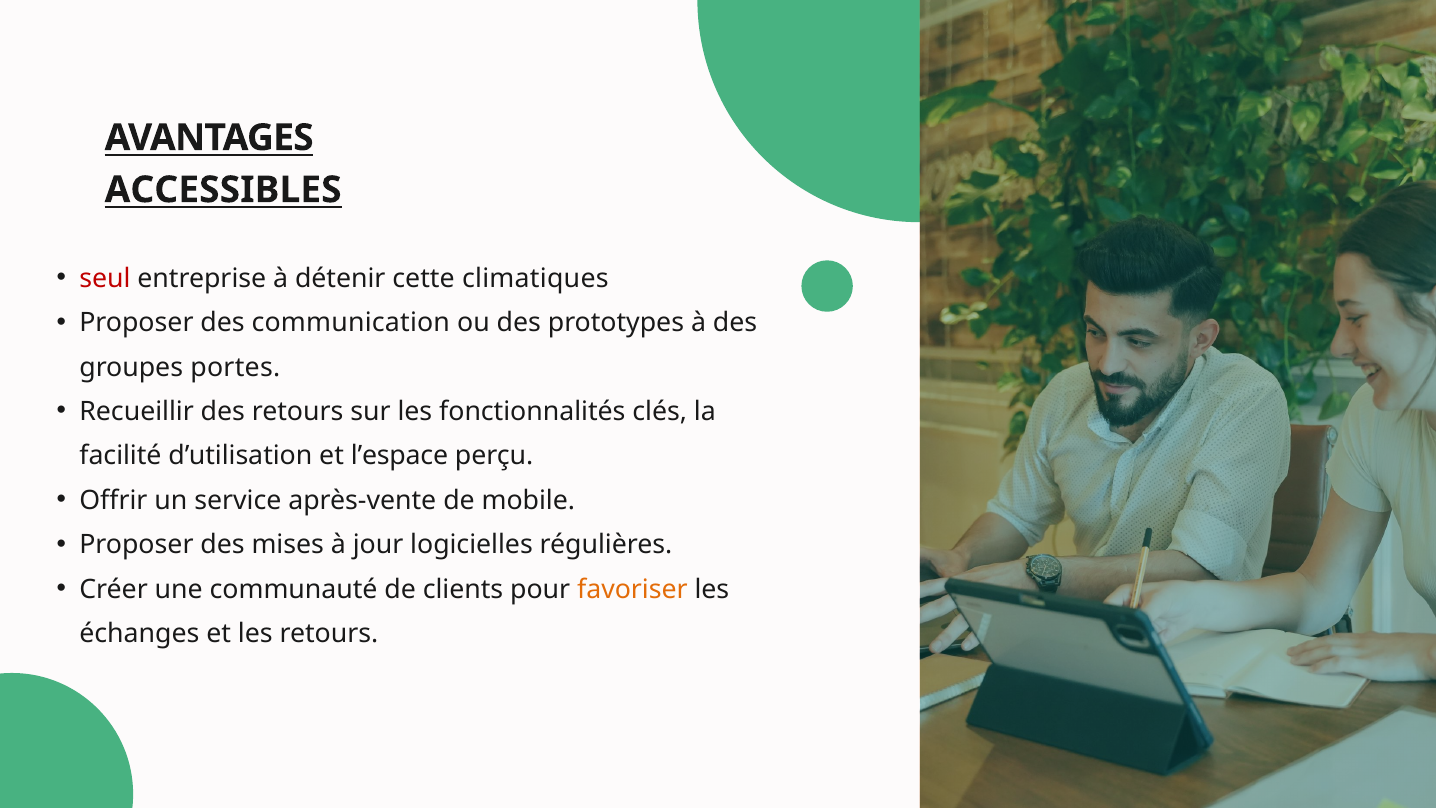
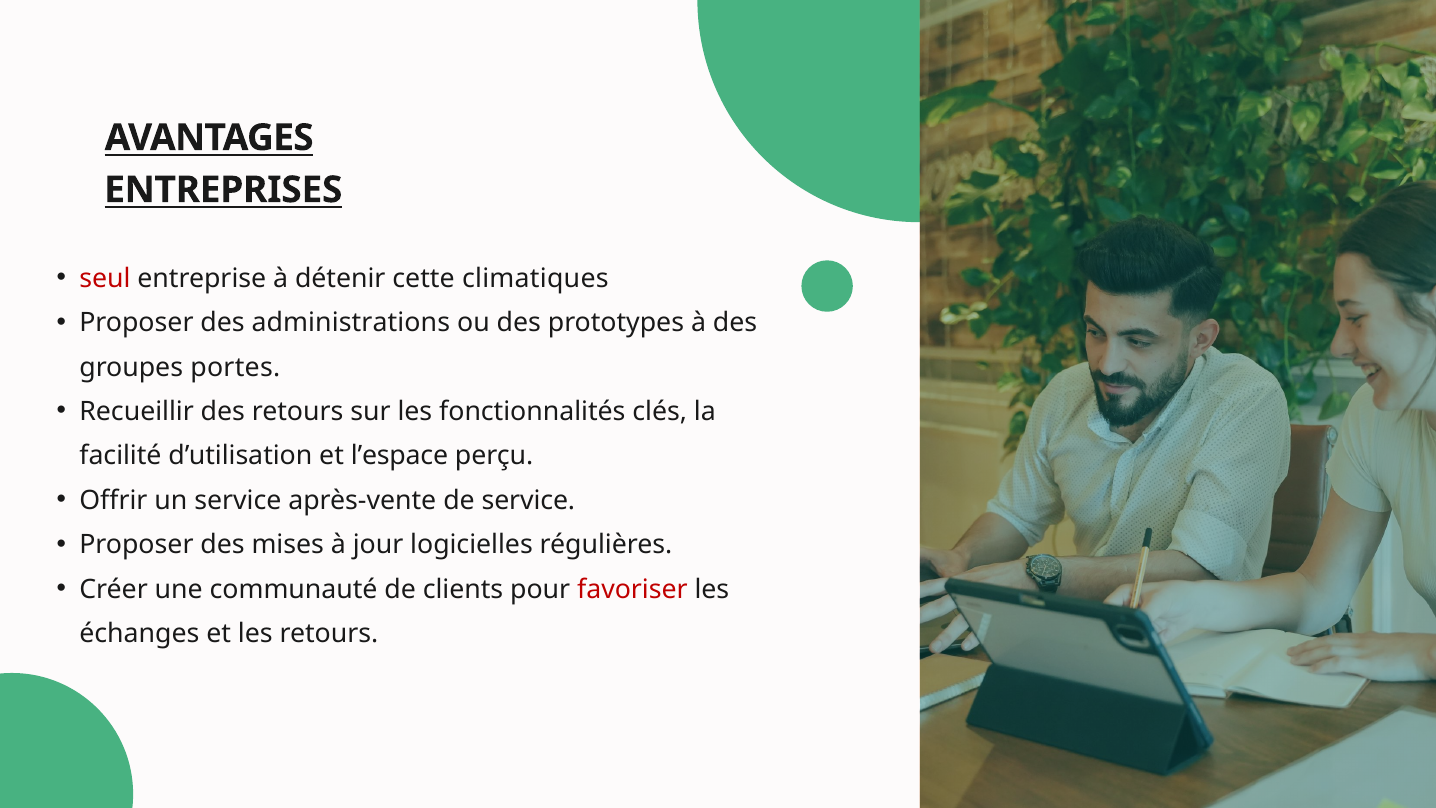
ACCESSIBLES: ACCESSIBLES -> ENTREPRISES (223, 190)
communication: communication -> administrations (351, 323)
de mobile: mobile -> service (528, 500)
favoriser colour: orange -> red (632, 589)
